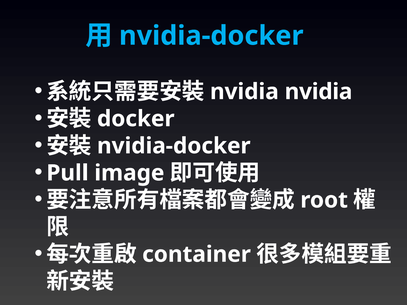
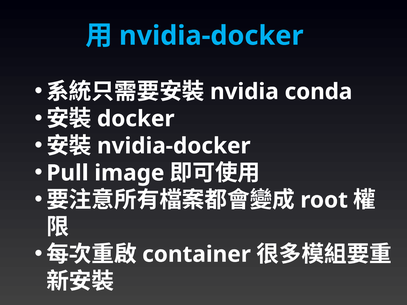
nvidia: nvidia -> conda (318, 92)
